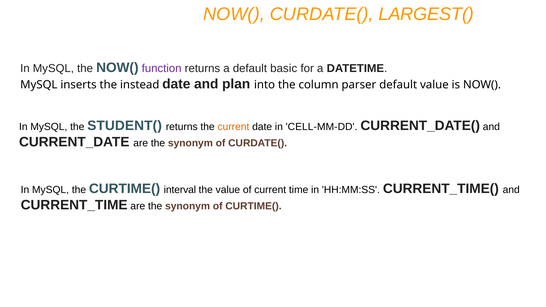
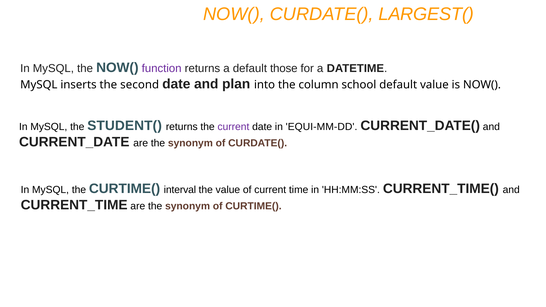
basic: basic -> those (284, 69)
instead: instead -> second (140, 85)
parser: parser -> school (359, 85)
current colour: orange -> purple (233, 127)
CELL-MM-DD: CELL-MM-DD -> EQUI-MM-DD (322, 127)
